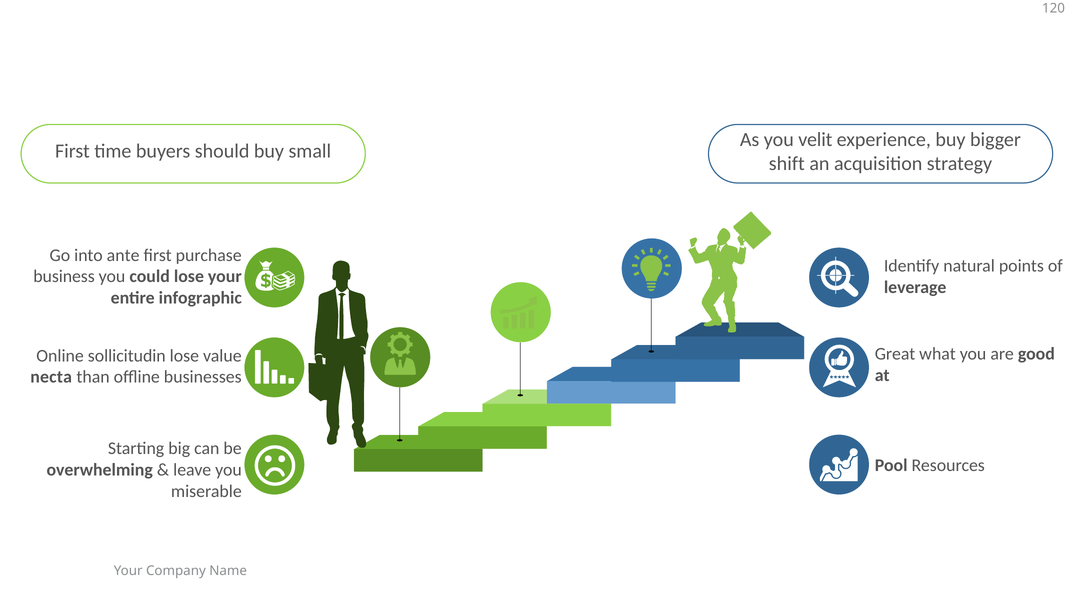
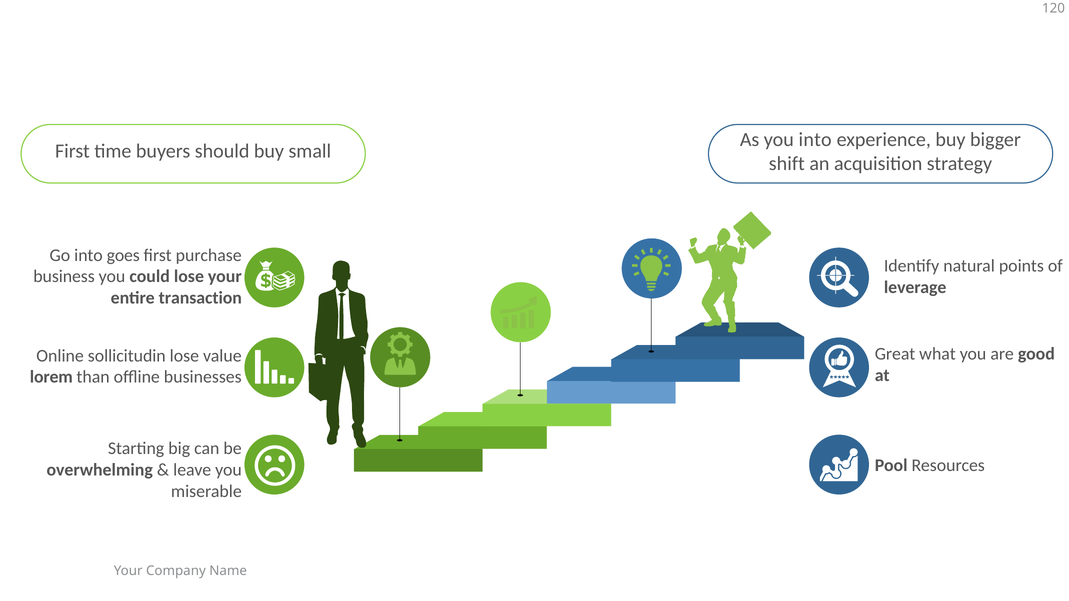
you velit: velit -> into (815, 140)
ante: ante -> goes (123, 255)
infographic: infographic -> transaction (200, 298)
necta: necta -> lorem (51, 377)
